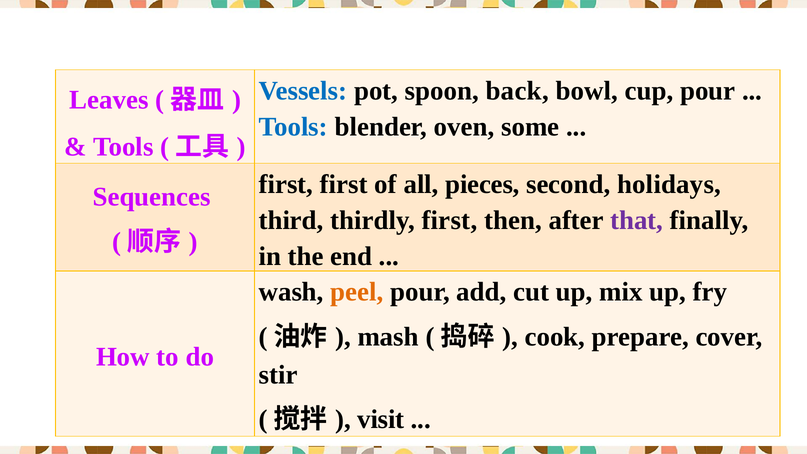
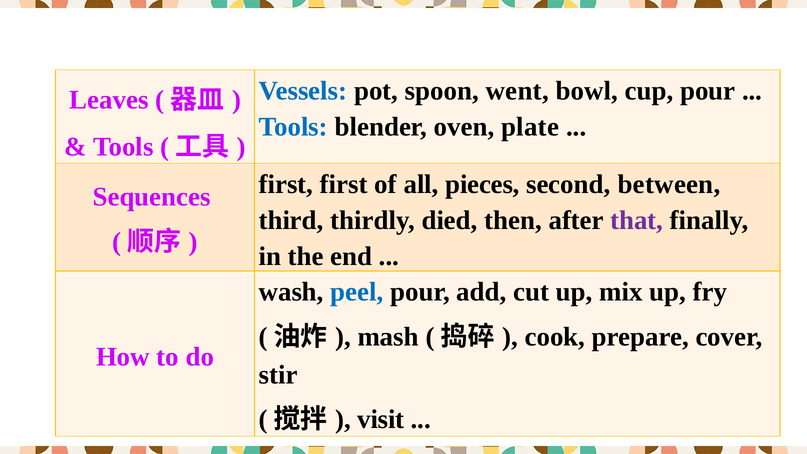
back: back -> went (517, 91)
some: some -> plate (530, 127)
holidays: holidays -> between (669, 184)
thirdly first: first -> died (450, 220)
peel colour: orange -> blue (357, 292)
